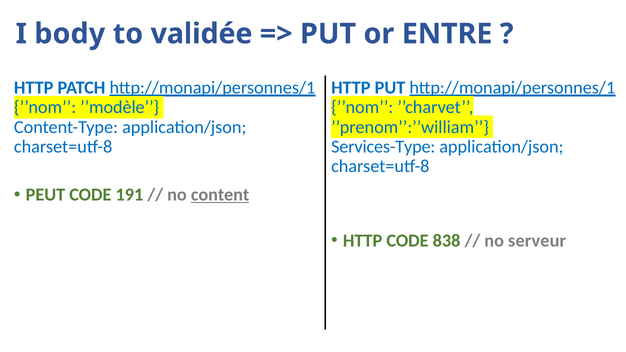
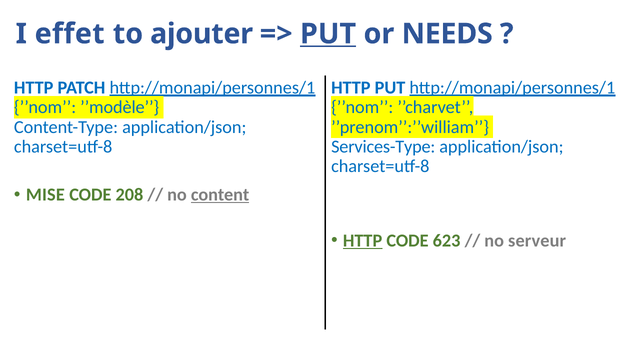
body: body -> effet (70, 34)
validée: validée -> ajouter (202, 34)
PUT underline: none -> present (328, 34)
ENTRE: ENTRE -> NEEDS (447, 34)
PEUT: PEUT -> MISE (45, 195)
191: 191 -> 208 (129, 195)
HTTP underline: none -> present (363, 241)
838: 838 -> 623 (447, 241)
